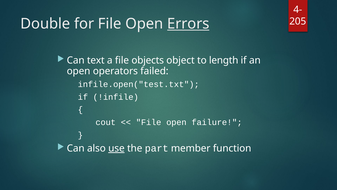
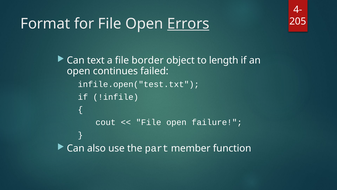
Double: Double -> Format (45, 24)
objects: objects -> border (148, 60)
operators: operators -> continues (115, 71)
use underline: present -> none (116, 148)
